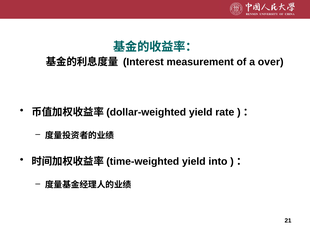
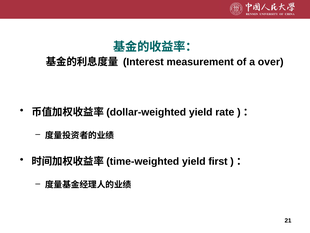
into: into -> first (218, 161)
